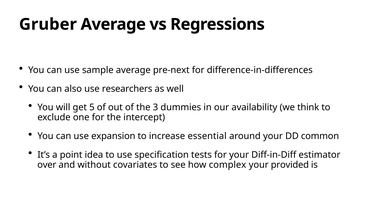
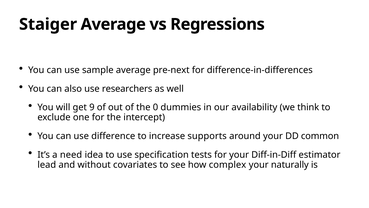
Gruber: Gruber -> Staiger (48, 24)
5: 5 -> 9 (92, 107)
3: 3 -> 0 (155, 107)
expansion: expansion -> difference (113, 136)
essential: essential -> supports (207, 136)
point: point -> need (71, 154)
over: over -> lead (47, 164)
provided: provided -> naturally (290, 164)
